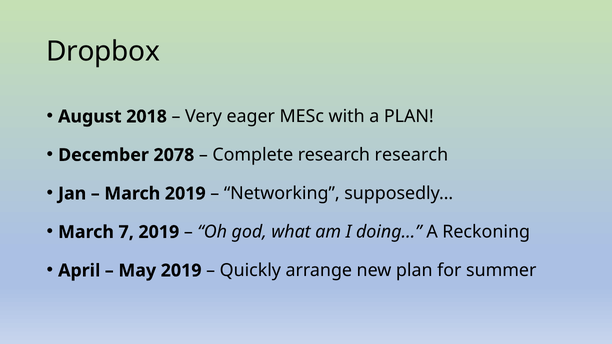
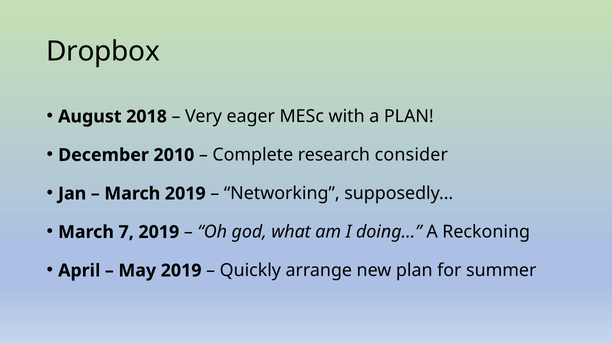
2078: 2078 -> 2010 (174, 155)
research research: research -> consider (411, 155)
